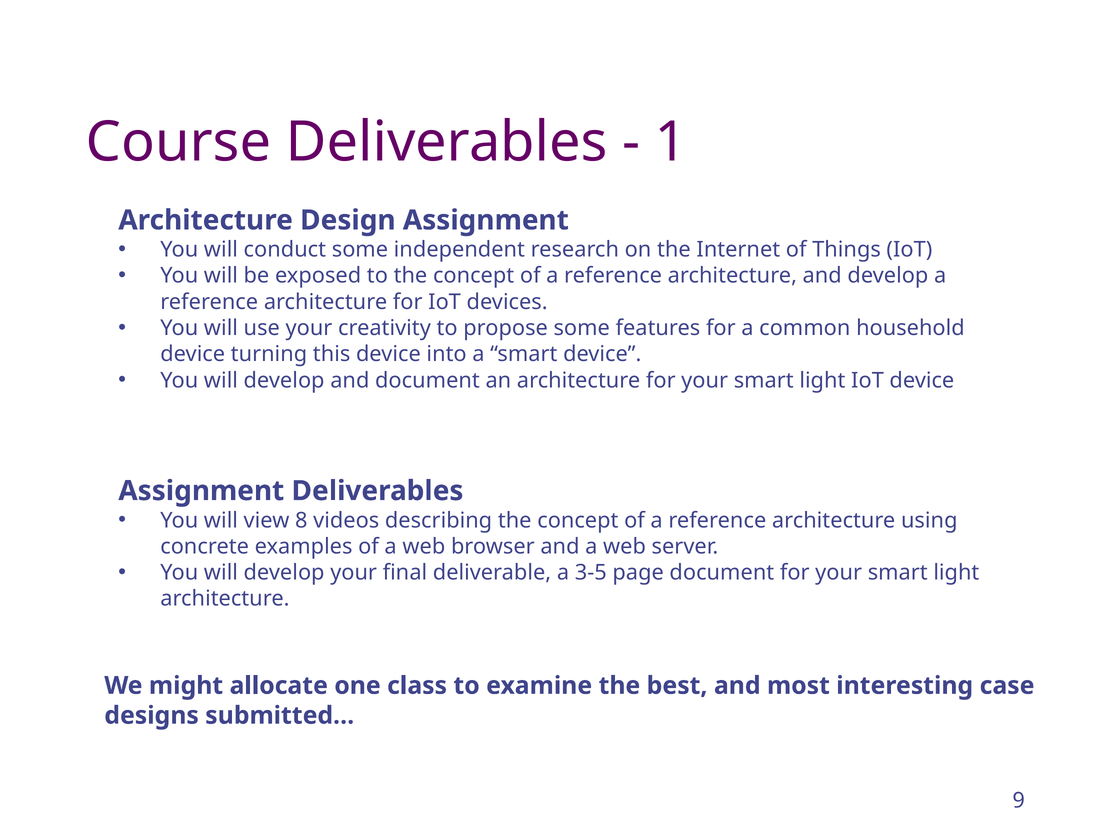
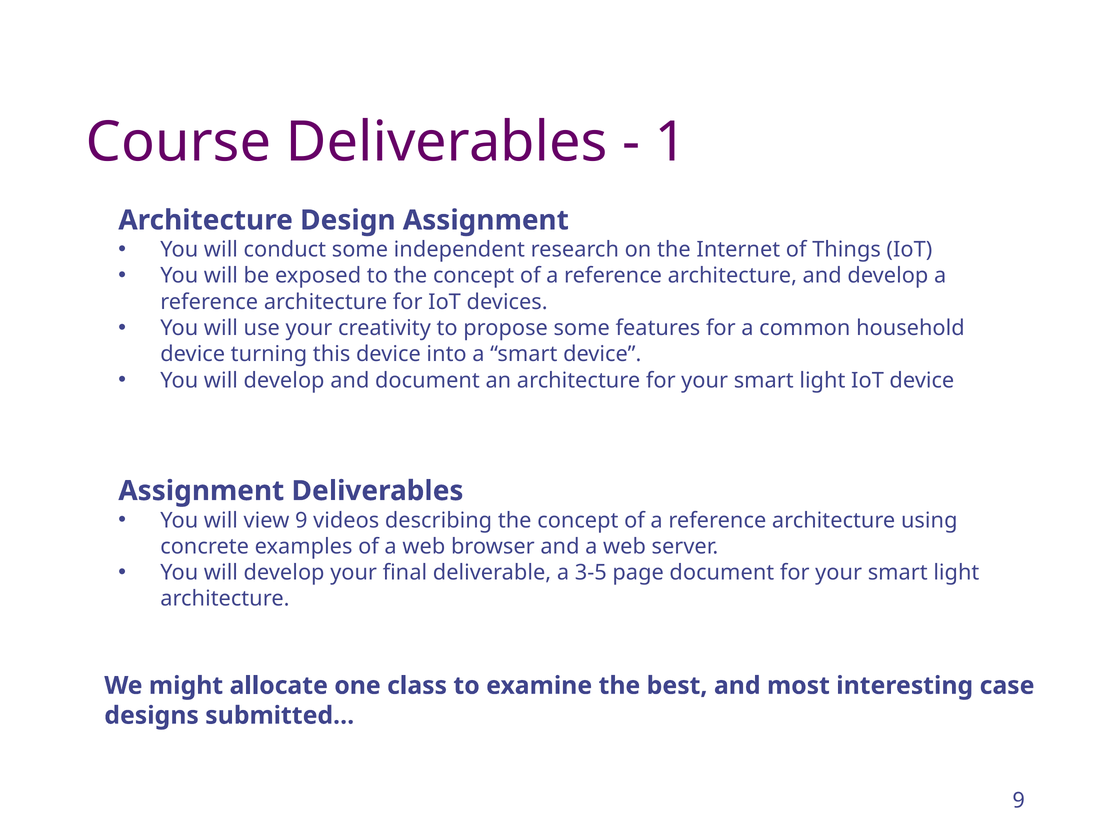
view 8: 8 -> 9 (301, 520)
